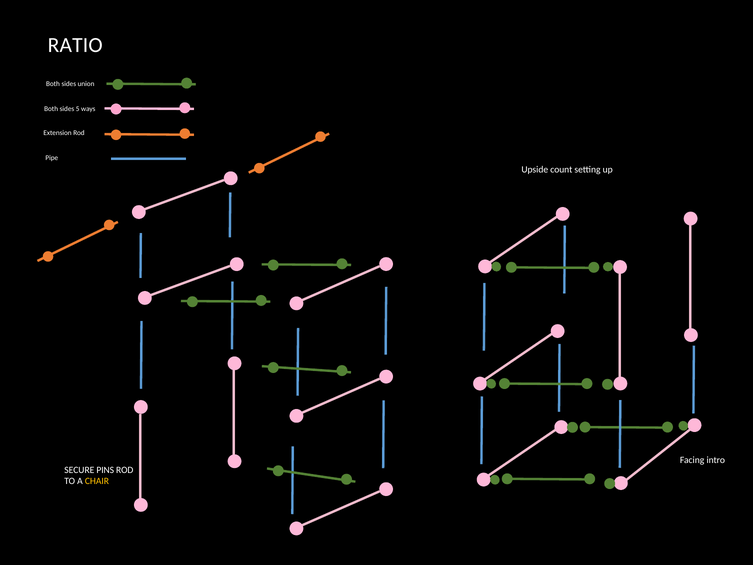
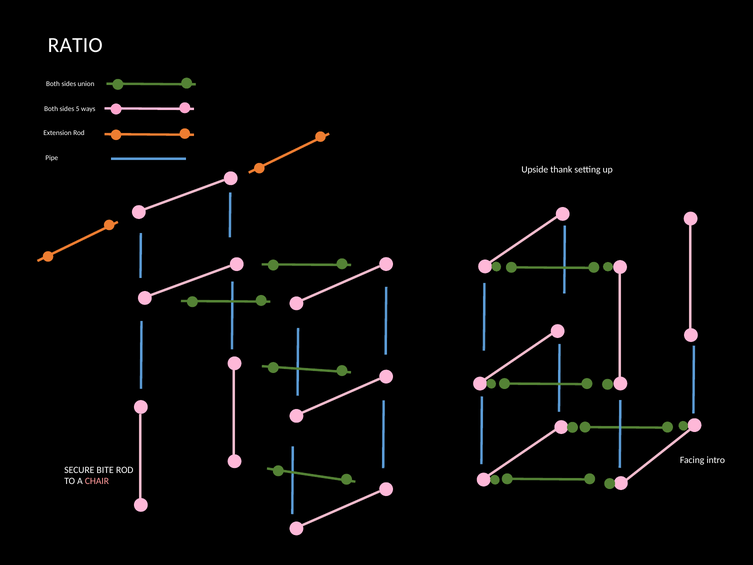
count: count -> thank (561, 170)
PINS: PINS -> BITE (105, 470)
CHAIR colour: yellow -> pink (97, 481)
